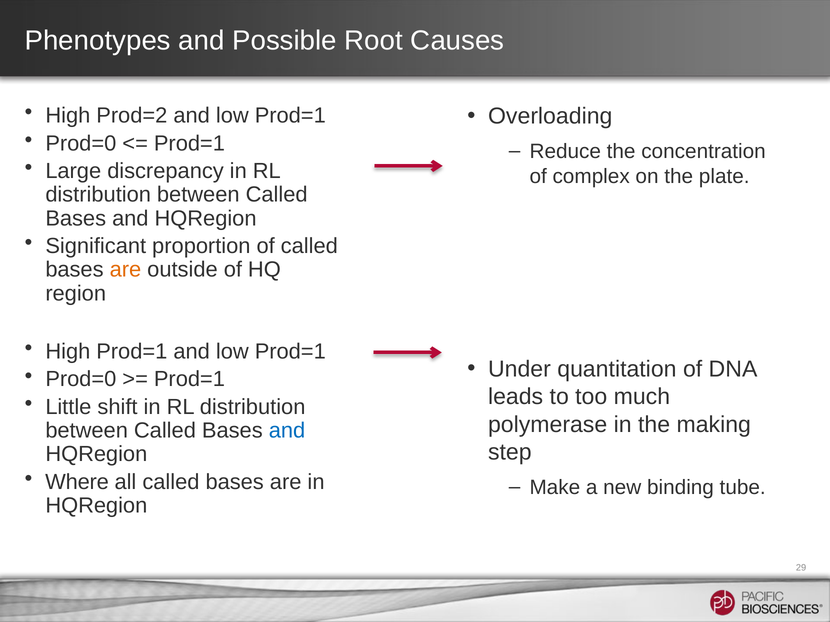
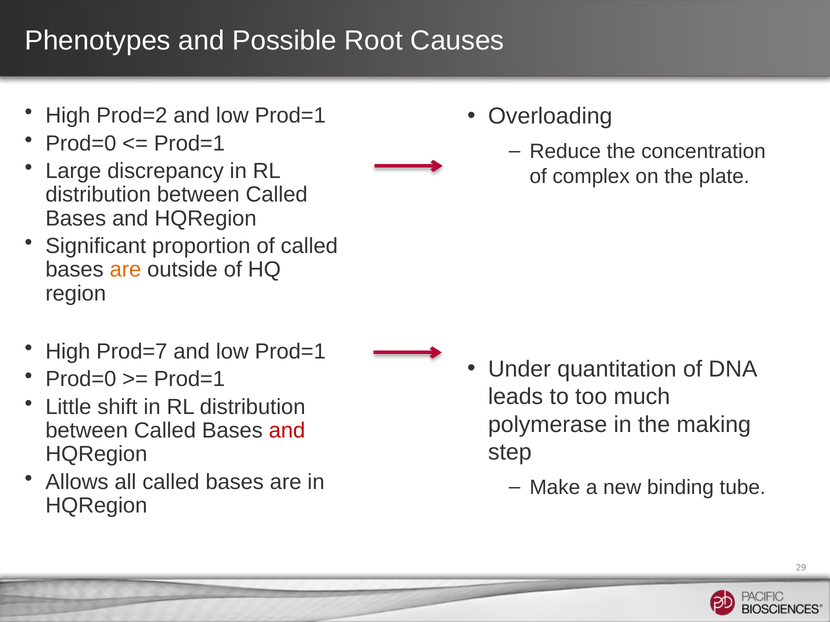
High Prod=1: Prod=1 -> Prod=7 (132, 352)
and colour: blue -> red (287, 431)
Where: Where -> Allows (77, 482)
